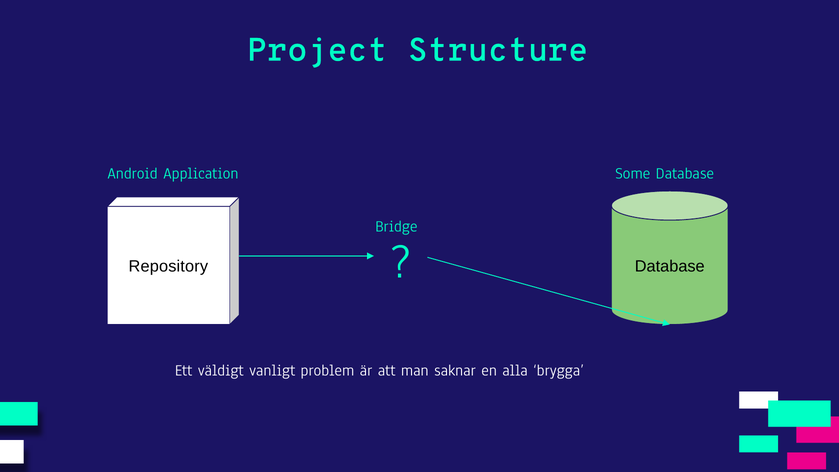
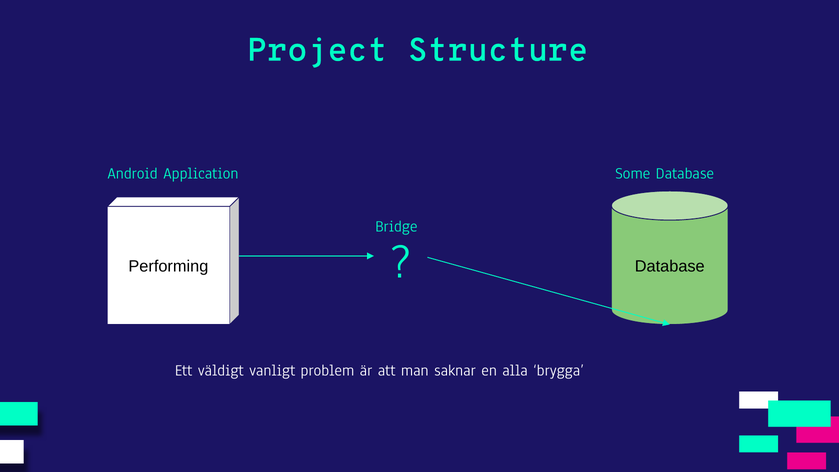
Repository: Repository -> Performing (168, 267)
